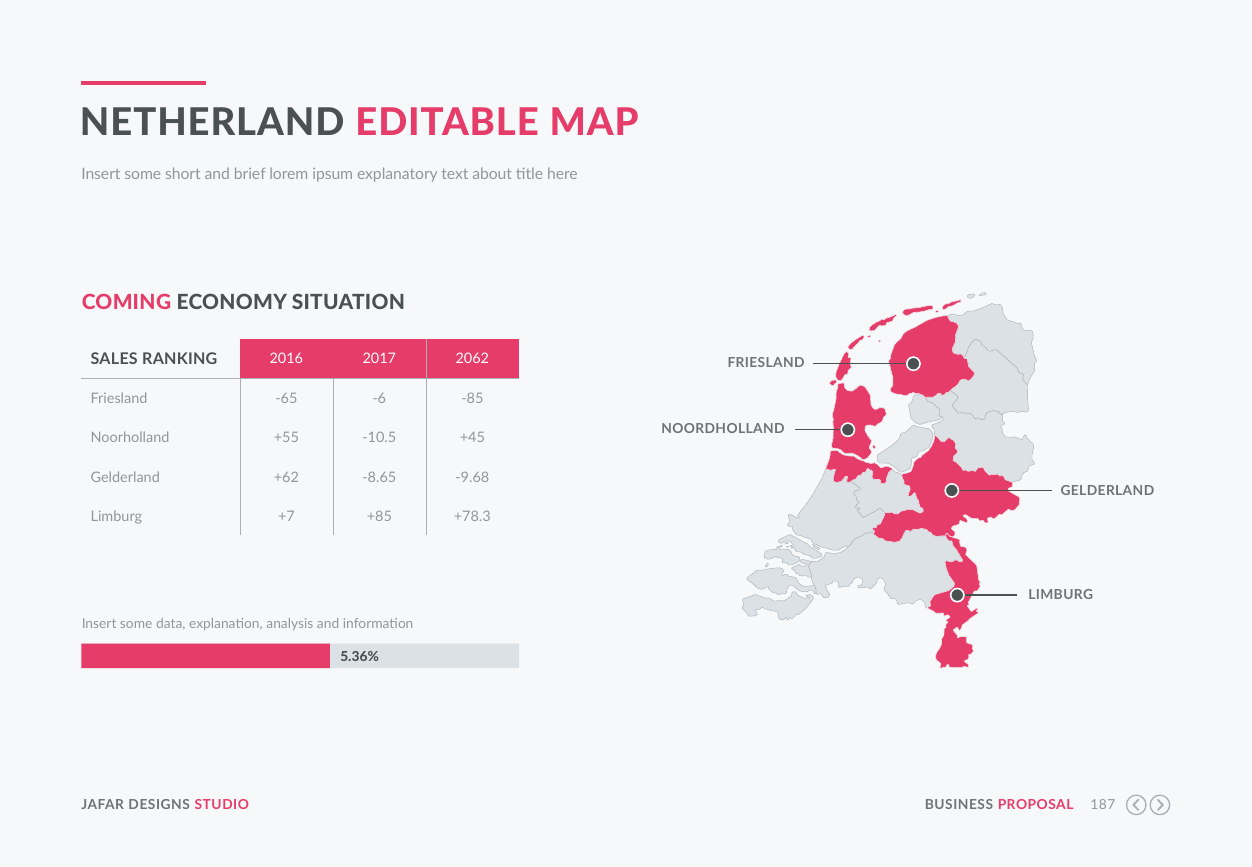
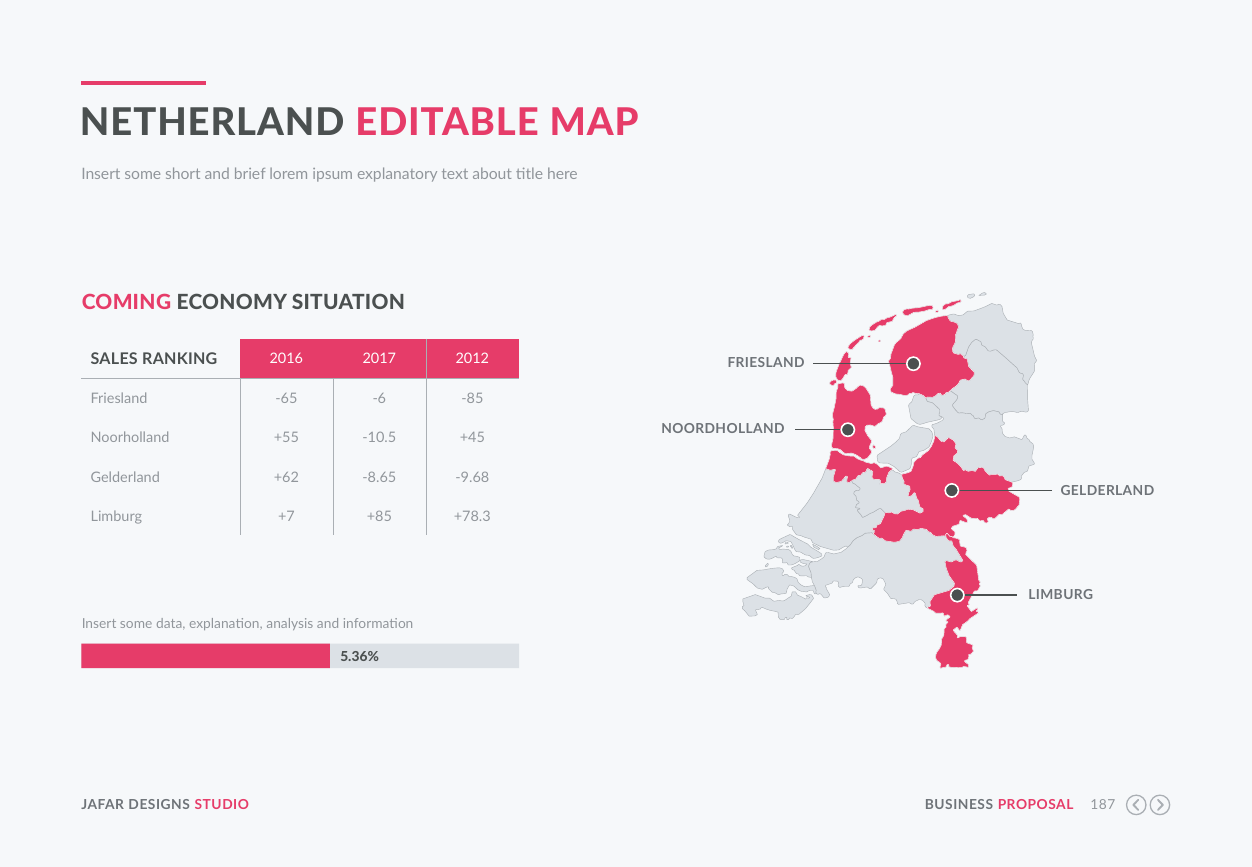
2062: 2062 -> 2012 (472, 359)
